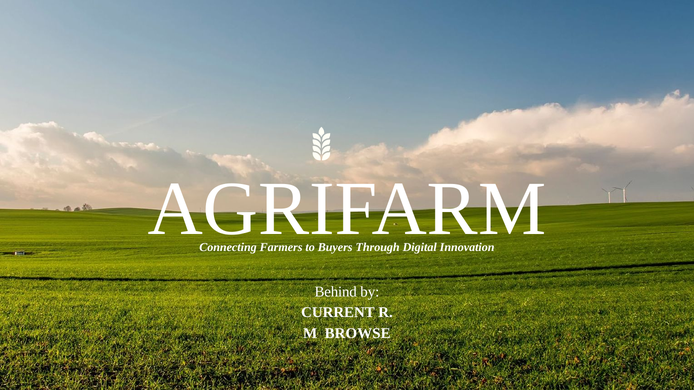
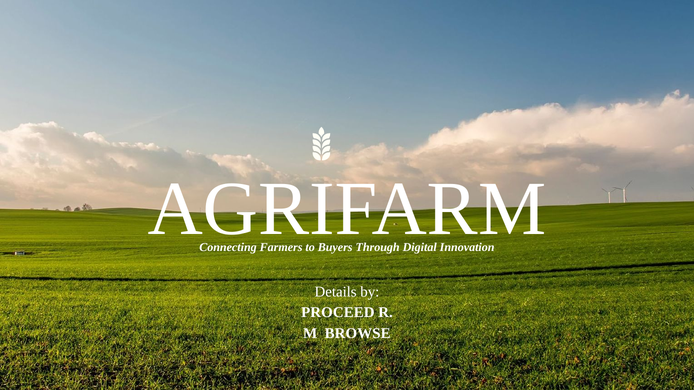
Behind: Behind -> Details (336, 292)
CURRENT: CURRENT -> PROCEED (338, 313)
